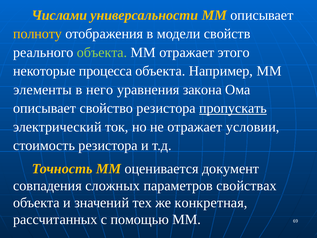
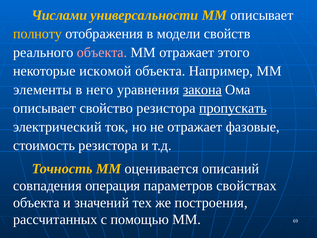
объекта colour: light green -> pink (102, 52)
процесса: процесса -> искомой (105, 71)
закона underline: none -> present (202, 90)
условии: условии -> фазовые (253, 127)
документ: документ -> описаний (231, 169)
сложных: сложных -> операция (113, 186)
конкретная: конкретная -> построения (211, 202)
